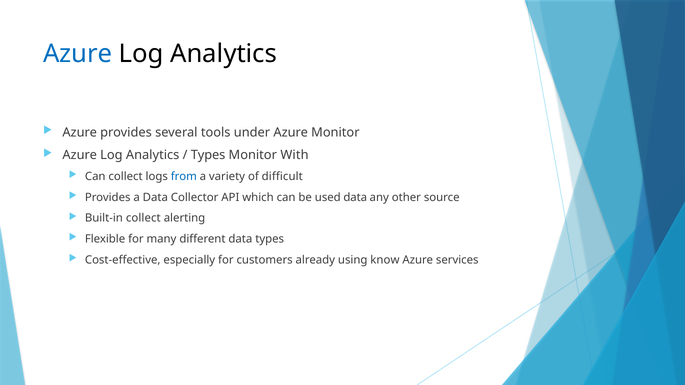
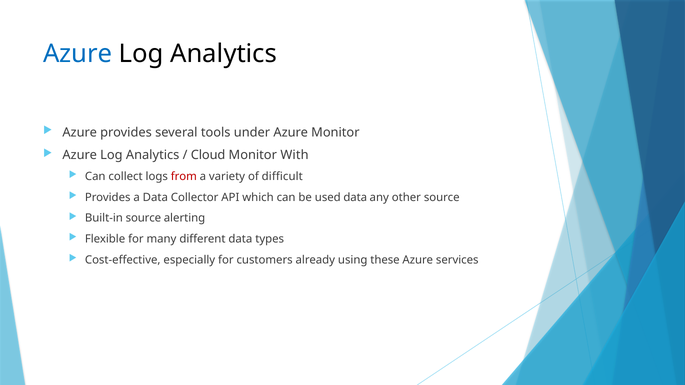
Types: Types -> Cloud (208, 155)
from colour: blue -> red (184, 177)
Built-in collect: collect -> source (143, 218)
know: know -> these (385, 260)
